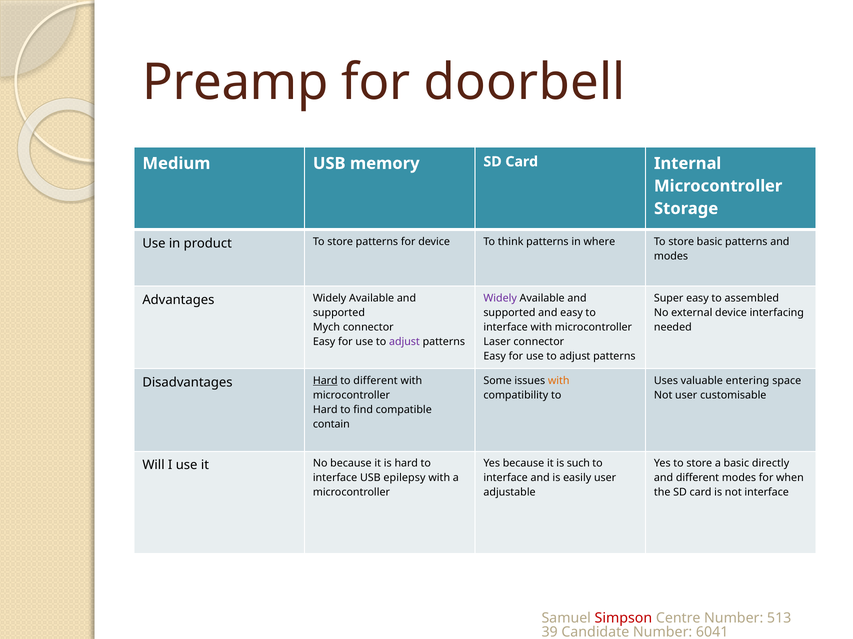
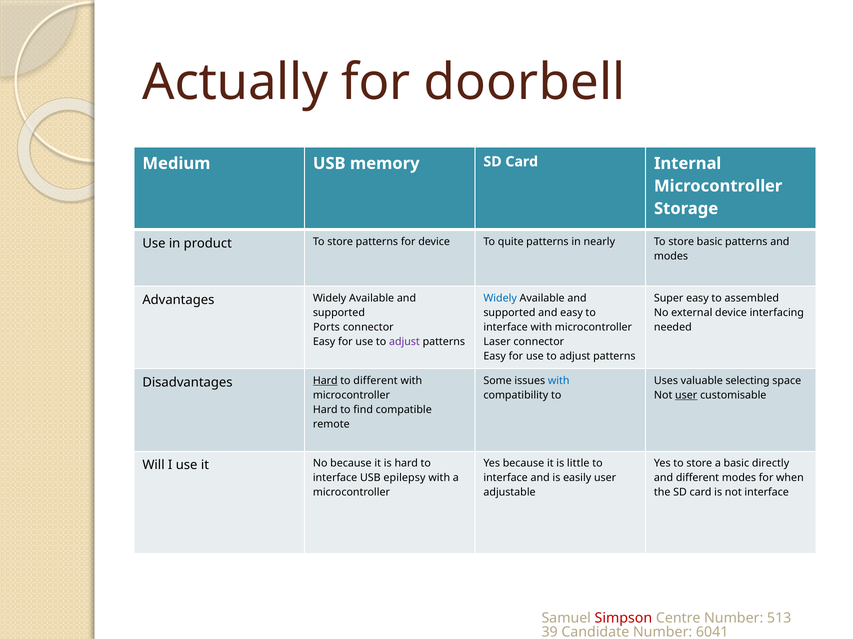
Preamp: Preamp -> Actually (235, 82)
think: think -> quite (511, 242)
where: where -> nearly (599, 242)
Widely colour: purple -> blue (500, 298)
Mych: Mych -> Ports (326, 327)
with colour: orange -> blue (559, 381)
entering: entering -> selecting (748, 381)
user underline: none -> present (686, 396)
contain: contain -> remote (331, 425)
such: such -> little (578, 464)
